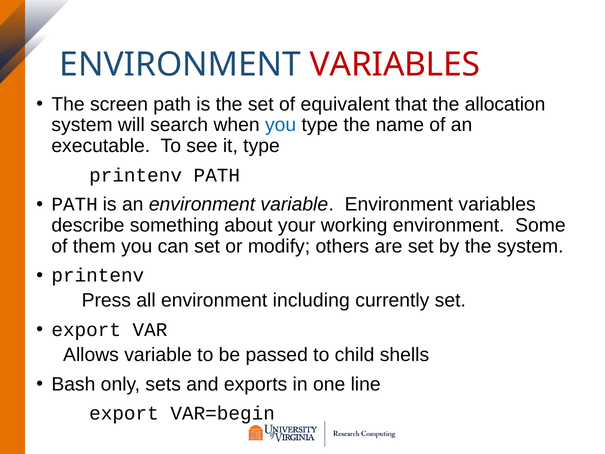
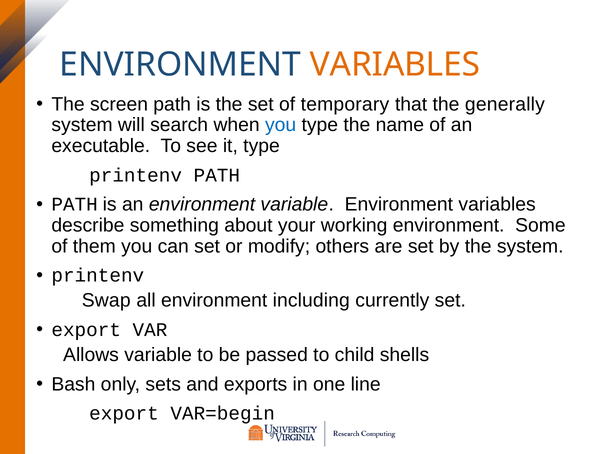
VARIABLES colour: red -> orange (395, 65)
equivalent: equivalent -> temporary (345, 104)
allocation: allocation -> generally (505, 104)
Press: Press -> Swap (106, 300)
